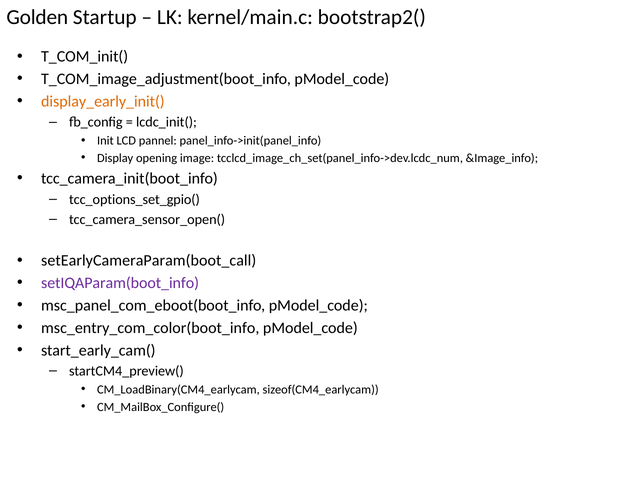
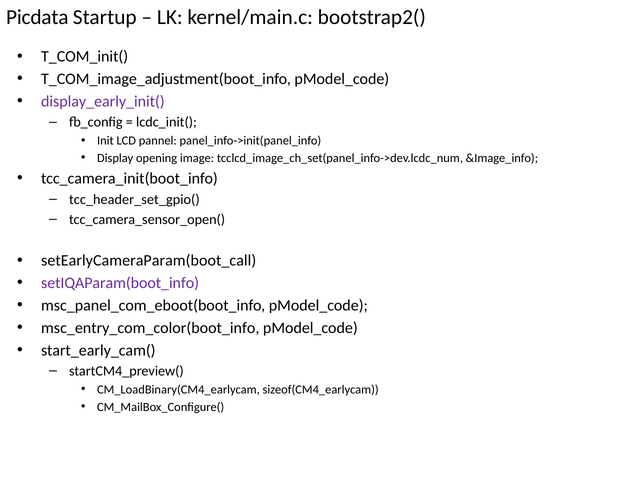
Golden: Golden -> Picdata (37, 17)
display_early_init( colour: orange -> purple (103, 101)
tcc_options_set_gpio(: tcc_options_set_gpio( -> tcc_header_set_gpio( (134, 199)
